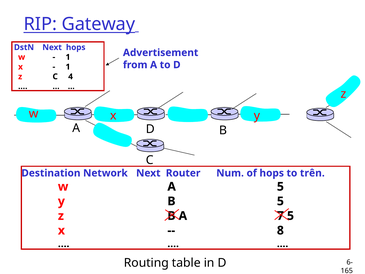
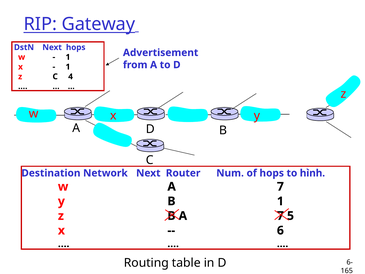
trên: trên -> hình (312, 173)
w A 5: 5 -> 7 (280, 186)
B 5: 5 -> 1 (280, 201)
8: 8 -> 6 (280, 230)
